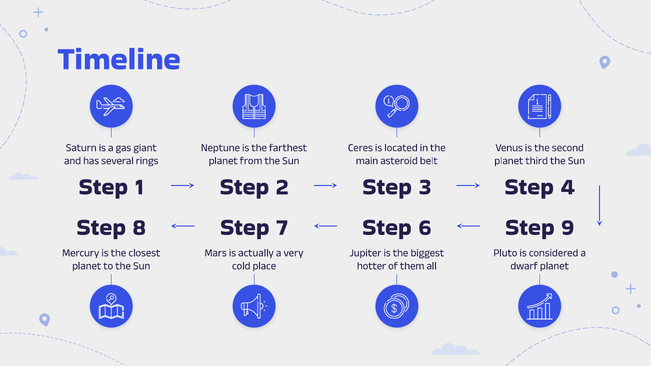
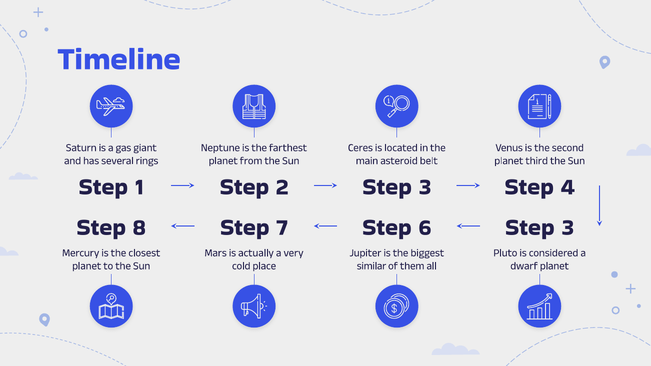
9: 9 -> 3 (568, 228)
hotter: hotter -> similar (372, 266)
